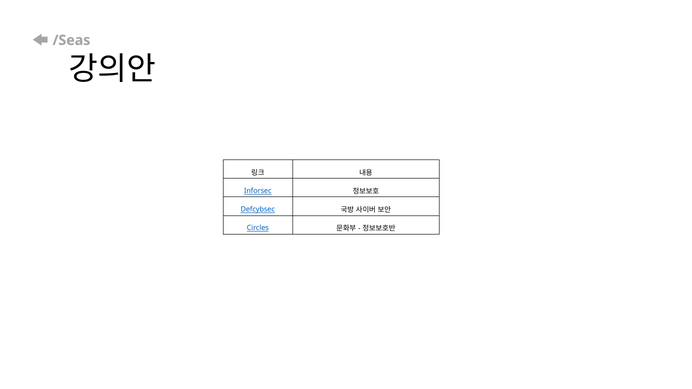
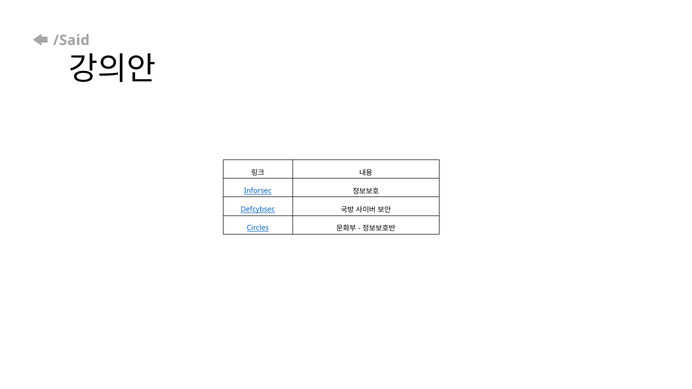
/Seas: /Seas -> /Said (71, 40)
